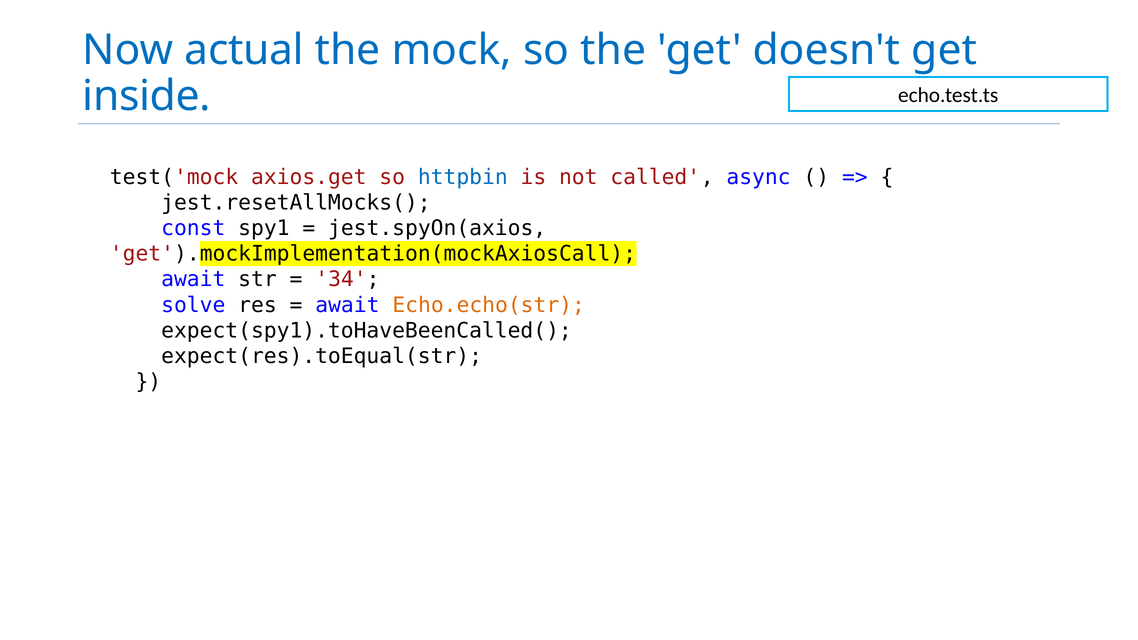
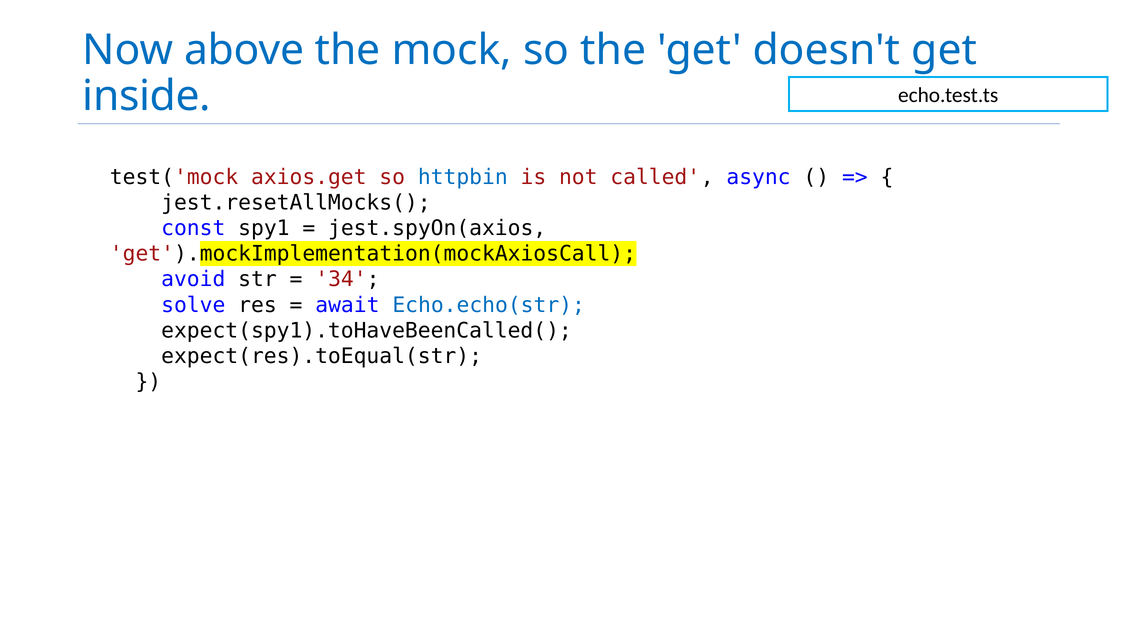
actual: actual -> above (244, 50)
await: await -> avoid (193, 279)
Echo.echo(str colour: orange -> blue (489, 305)
